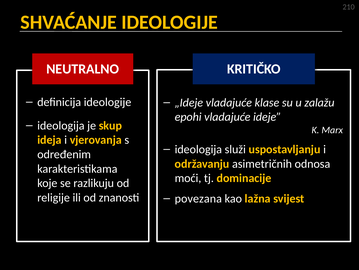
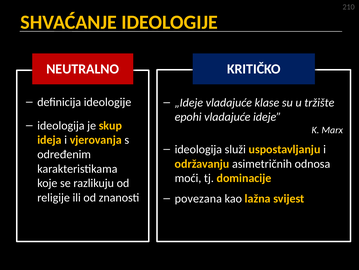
zalažu: zalažu -> tržište (319, 102)
